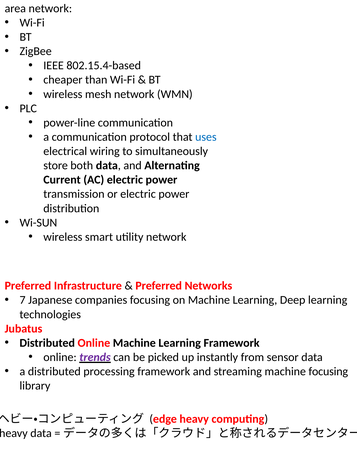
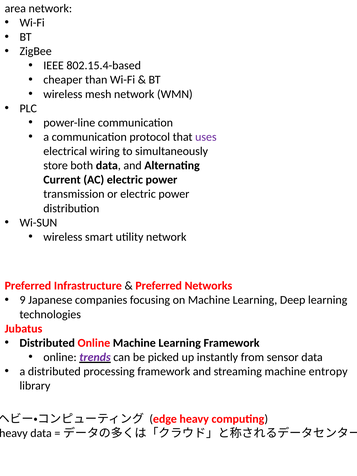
uses colour: blue -> purple (206, 137)
7: 7 -> 9 (23, 300)
machine focusing: focusing -> entropy (328, 371)
